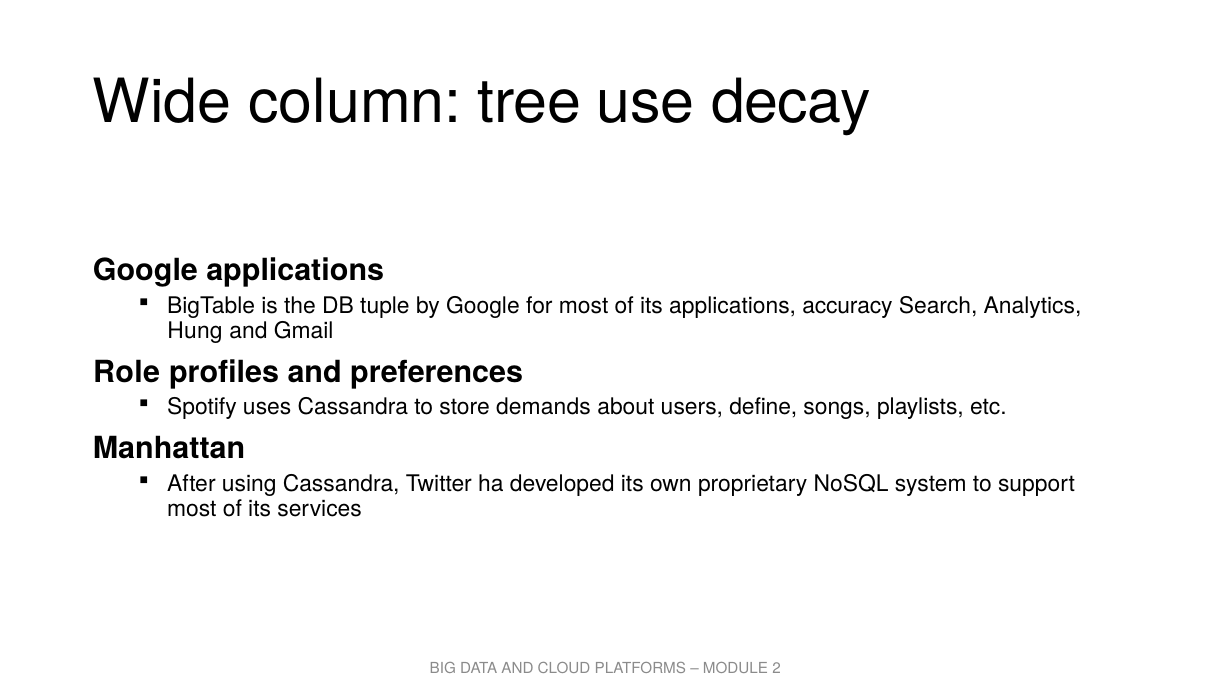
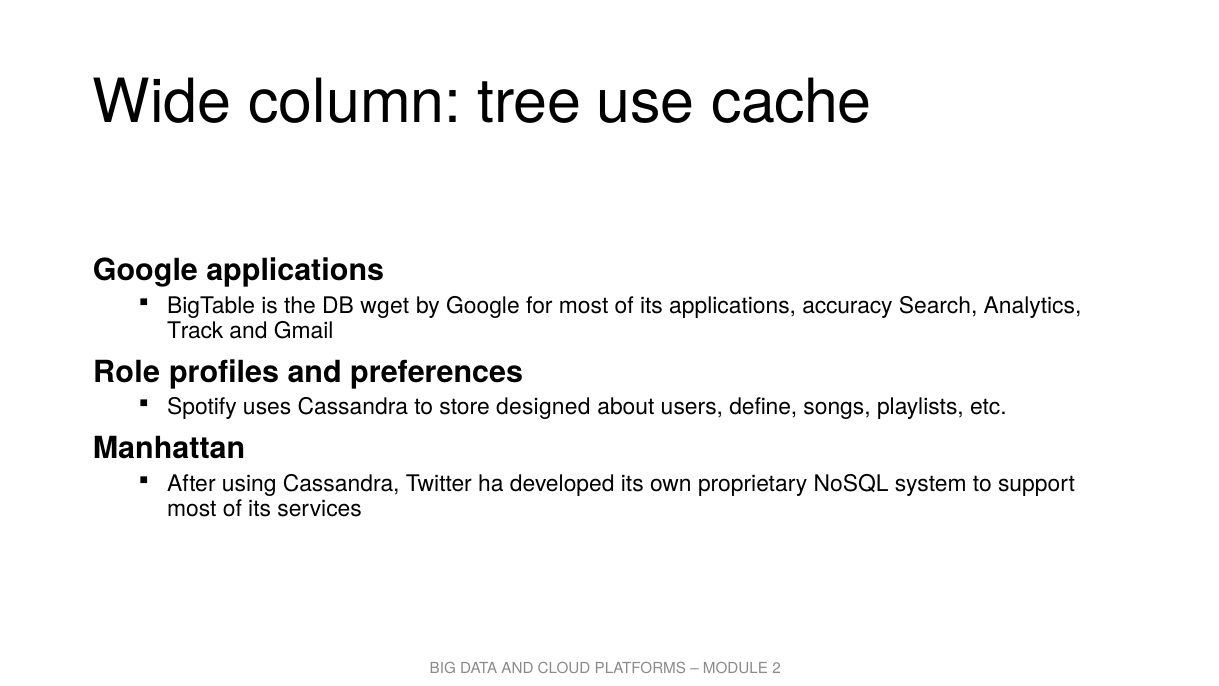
decay: decay -> cache (791, 102)
tuple: tuple -> wget (385, 306)
Hung: Hung -> Track (195, 330)
demands: demands -> designed (543, 407)
